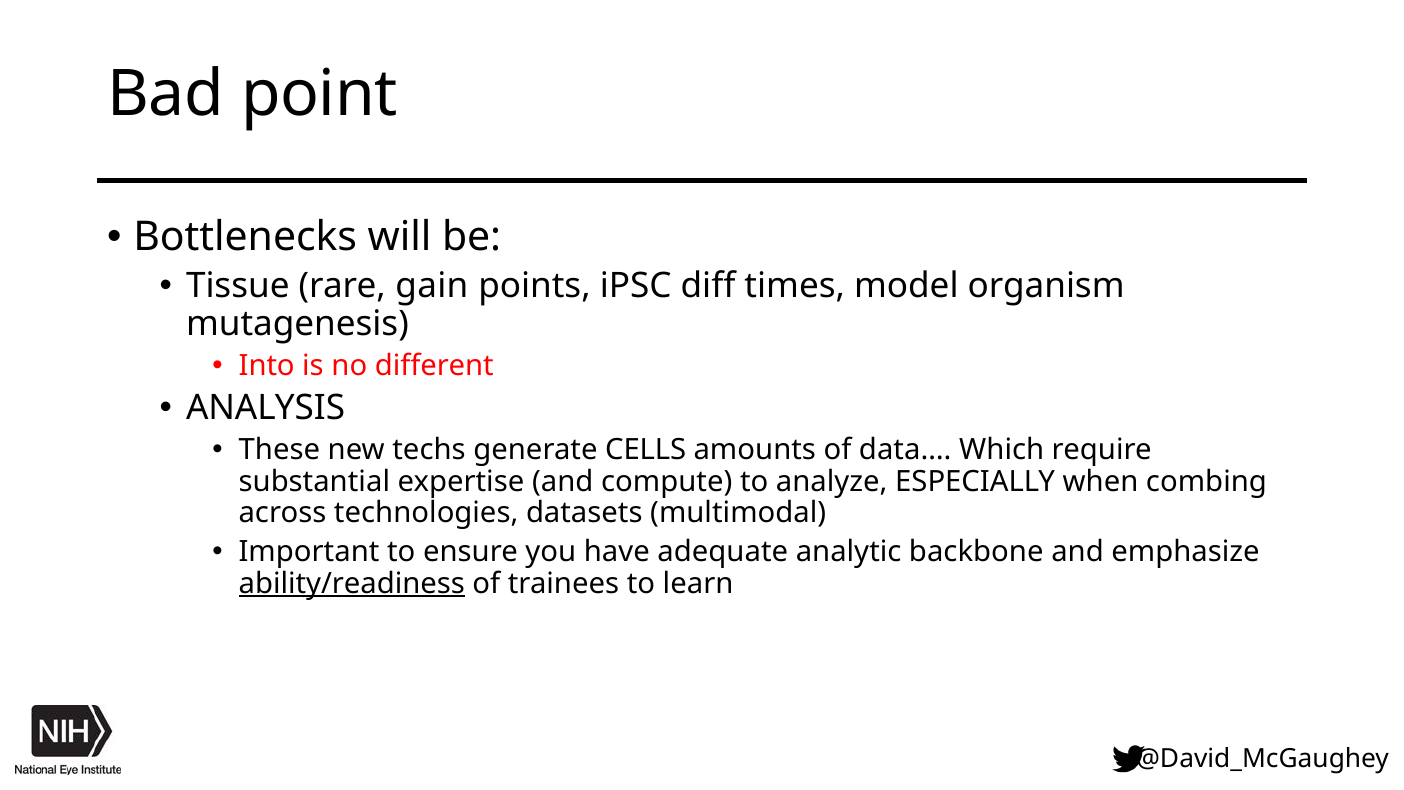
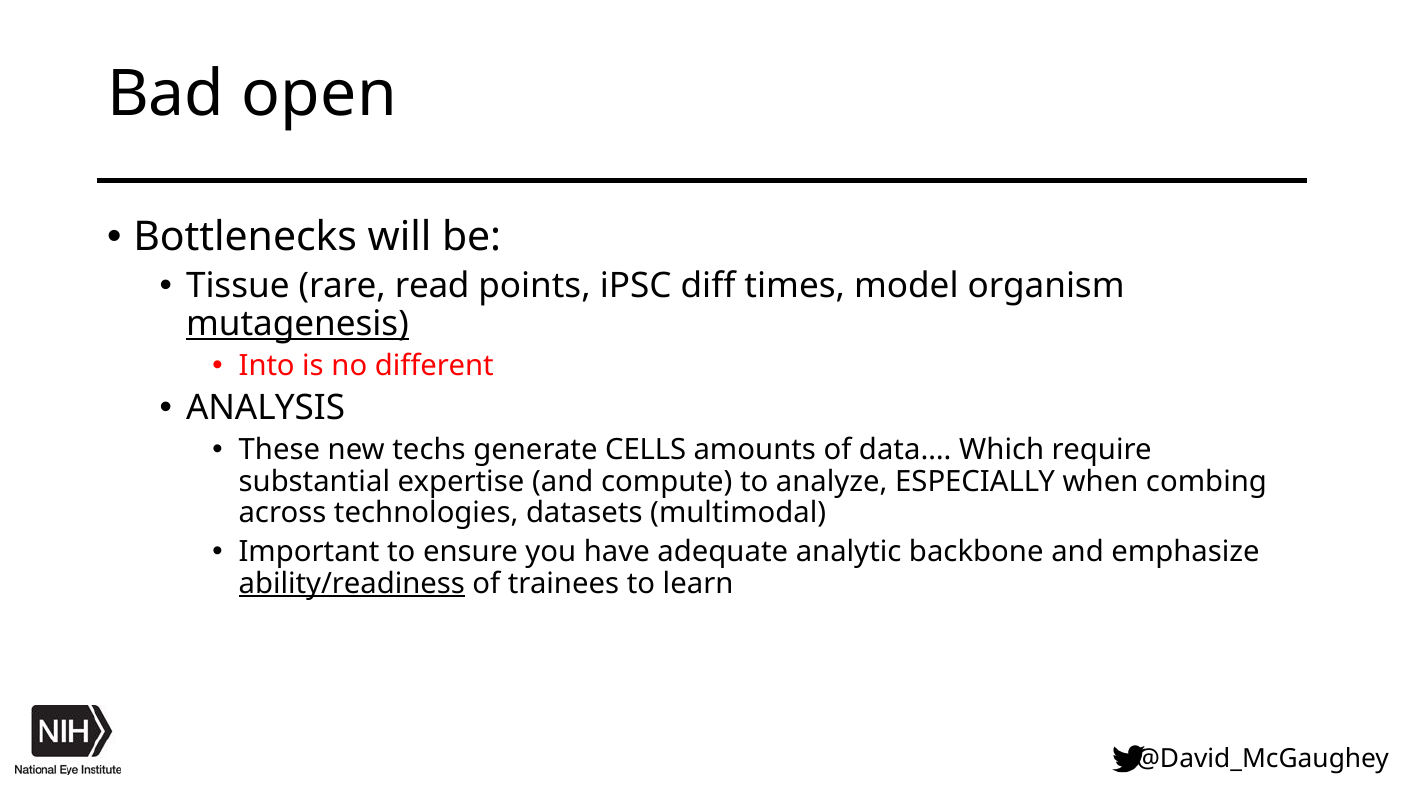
point: point -> open (319, 94)
gain: gain -> read (432, 286)
mutagenesis underline: none -> present (297, 324)
